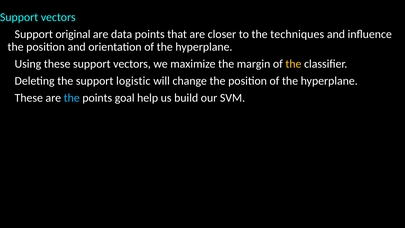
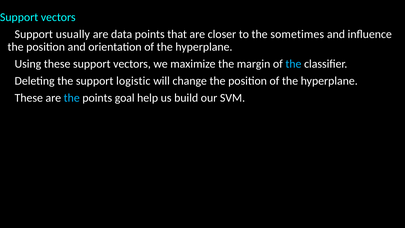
original: original -> usually (73, 34)
techniques: techniques -> sometimes (297, 34)
the colour: yellow -> light blue (293, 64)
